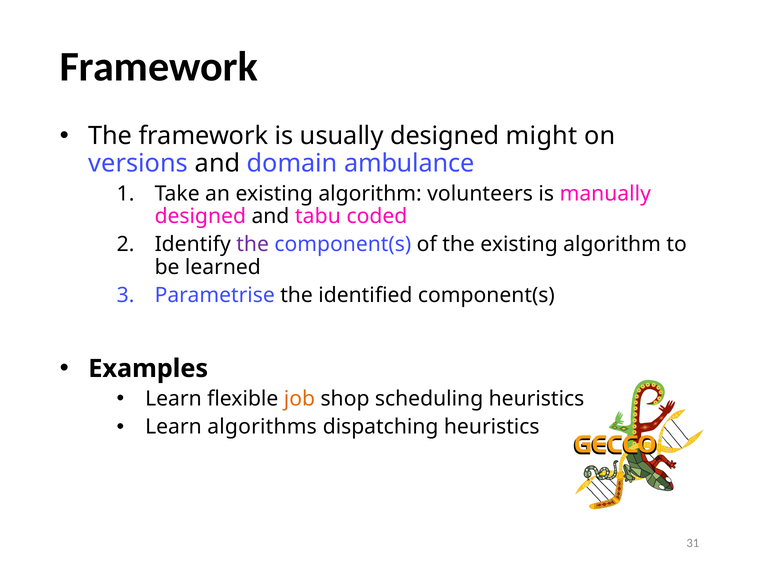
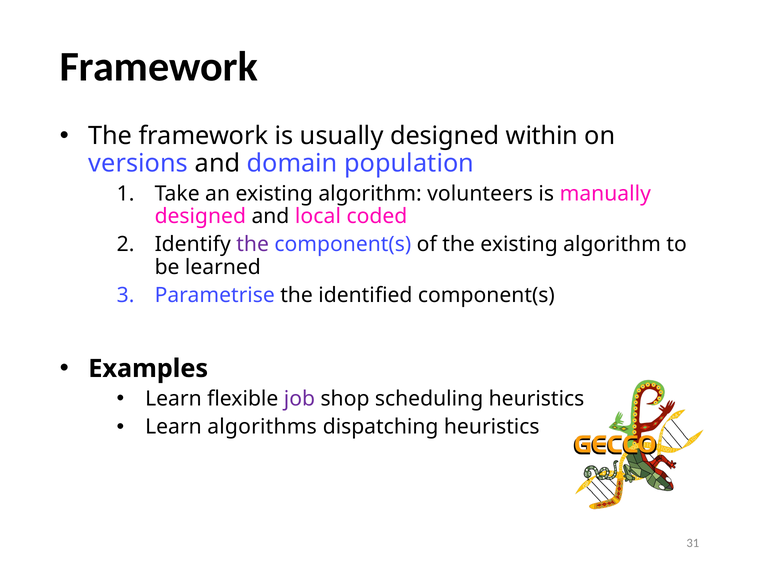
might: might -> within (542, 136)
ambulance: ambulance -> population (409, 163)
tabu: tabu -> local (318, 216)
job colour: orange -> purple (299, 399)
